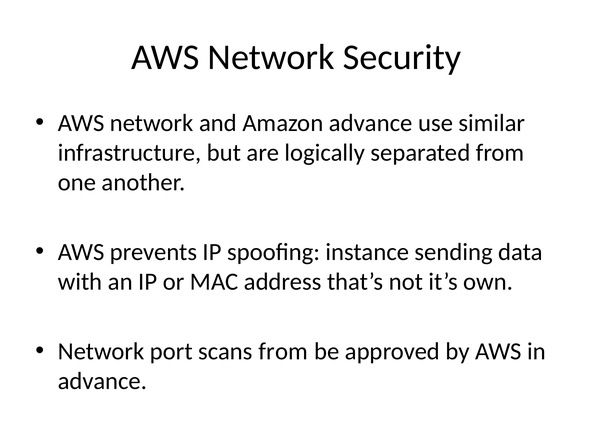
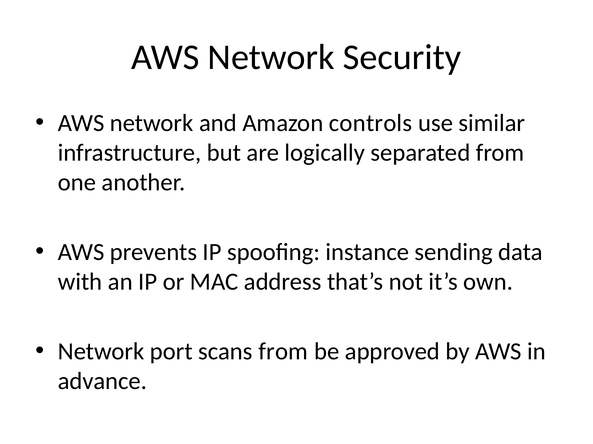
Amazon advance: advance -> controls (371, 123)
